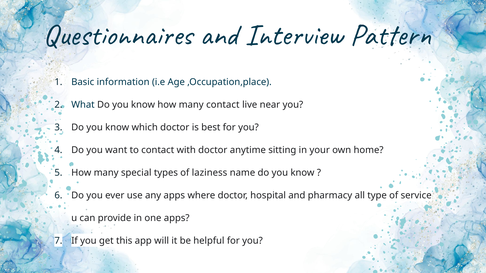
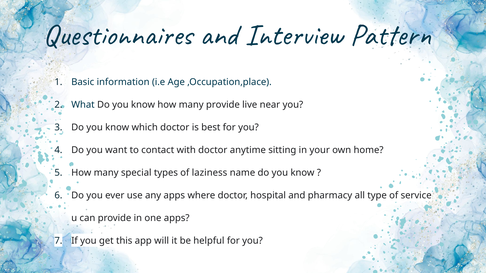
many contact: contact -> provide (223, 105)
